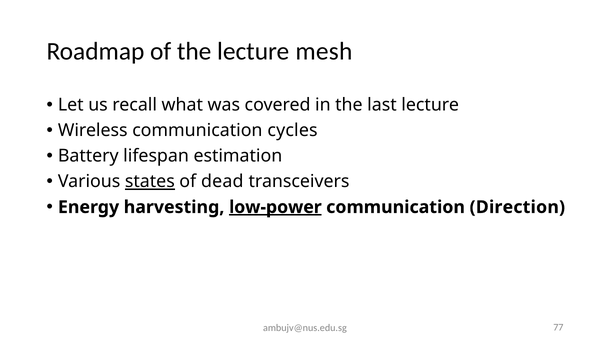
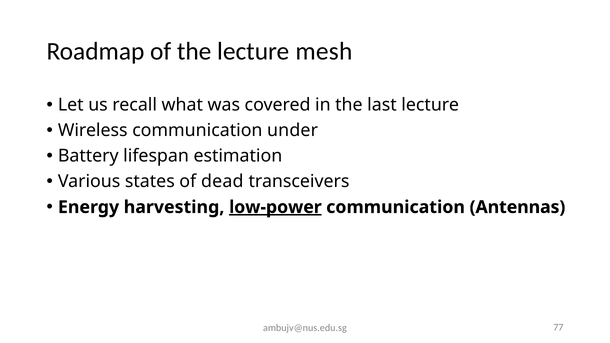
cycles: cycles -> under (293, 131)
states underline: present -> none (150, 182)
Direction: Direction -> Antennas (517, 207)
